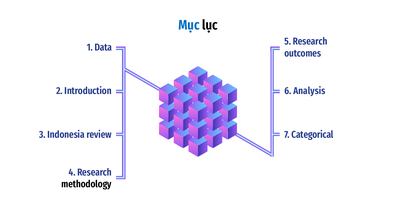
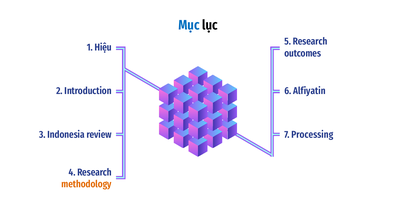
Data: Data -> Hiệu (103, 47)
Analysis: Analysis -> Alfiyatin (309, 91)
Categorical: Categorical -> Processing (312, 134)
methodology colour: black -> orange (86, 184)
